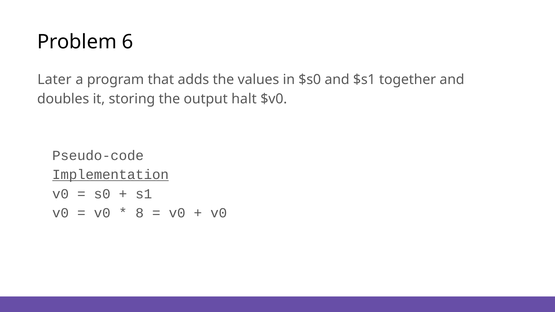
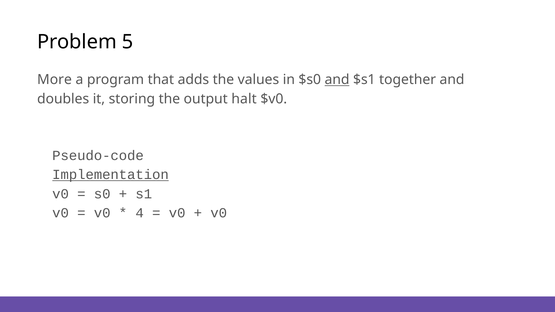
6: 6 -> 5 (128, 42)
Later: Later -> More (54, 80)
and underline: none -> present (337, 80)
8: 8 -> 4 (140, 213)
